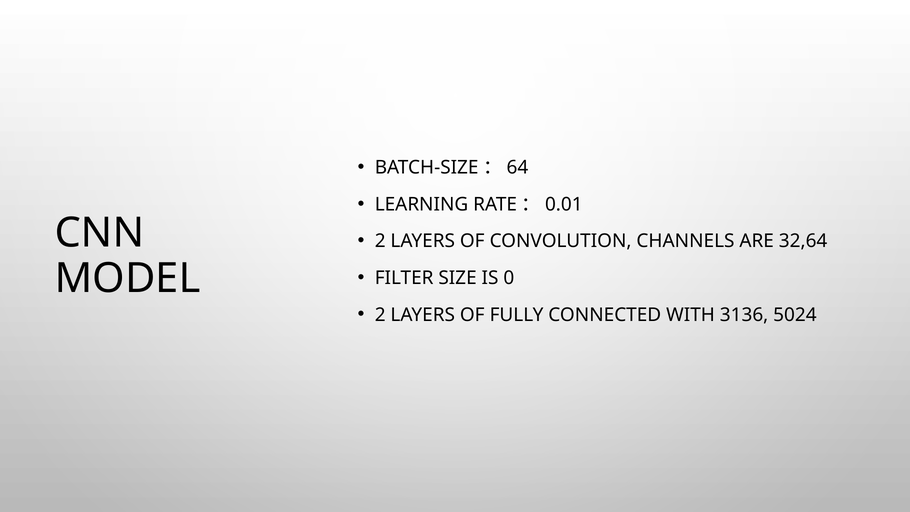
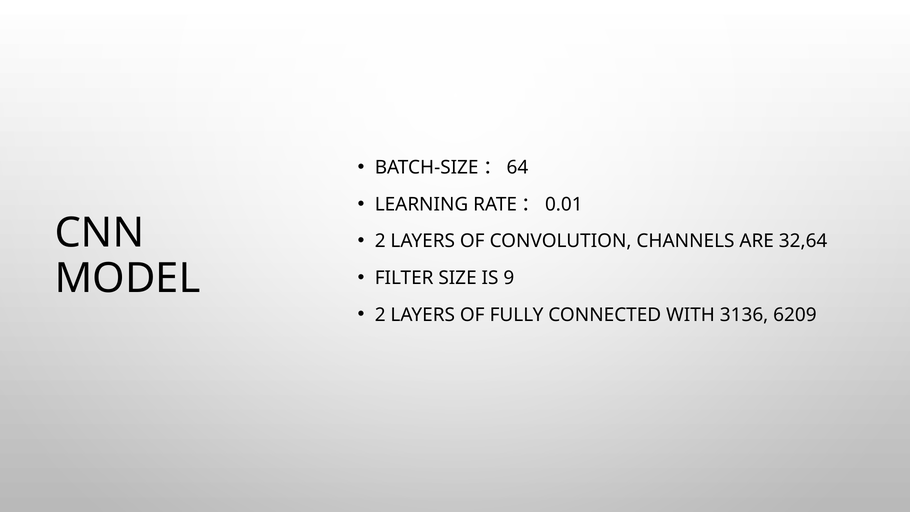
0: 0 -> 9 (509, 278)
5024: 5024 -> 6209 (795, 315)
